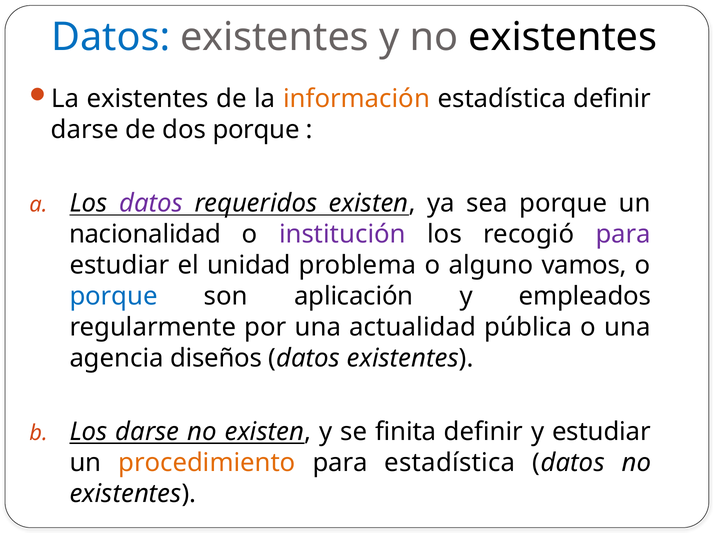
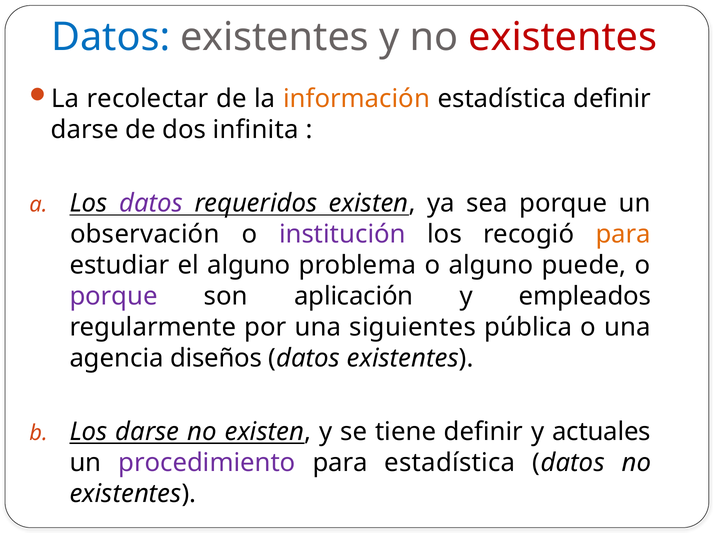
existentes colour: black -> red (563, 37)
La existentes: existentes -> recolectar (148, 99)
dos porque: porque -> infinita (256, 130)
nacionalidad: nacionalidad -> observación (145, 234)
para colour: purple -> orange (623, 234)
el unidad: unidad -> alguno (249, 265)
vamos: vamos -> puede (584, 265)
porque colour: blue -> purple (114, 296)
actualidad: actualidad -> siguientes (413, 327)
finita: finita -> tiene (406, 432)
y estudiar: estudiar -> actuales (601, 432)
procedimiento colour: orange -> purple (207, 463)
